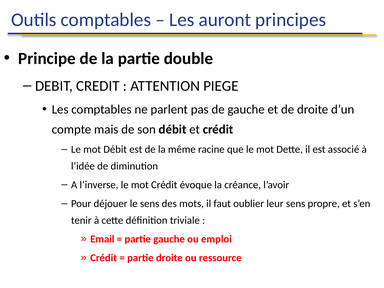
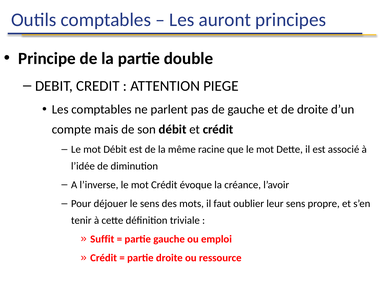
Email: Email -> Suffit (102, 239)
